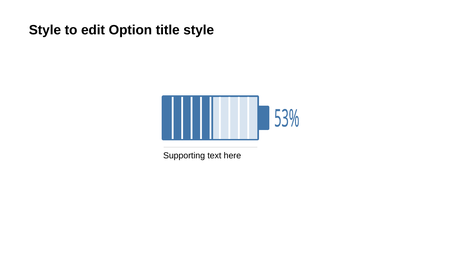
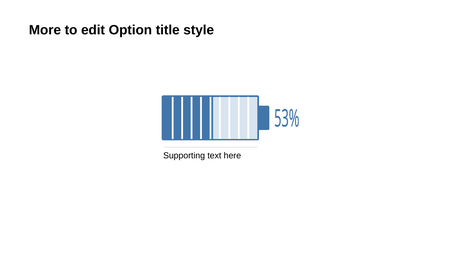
Style: Style -> More (45, 30)
